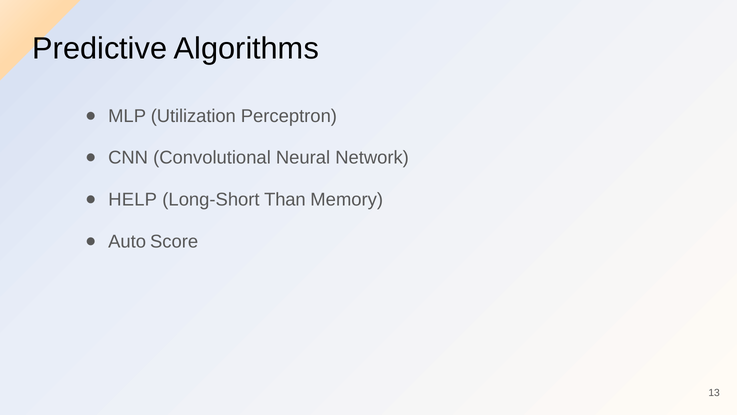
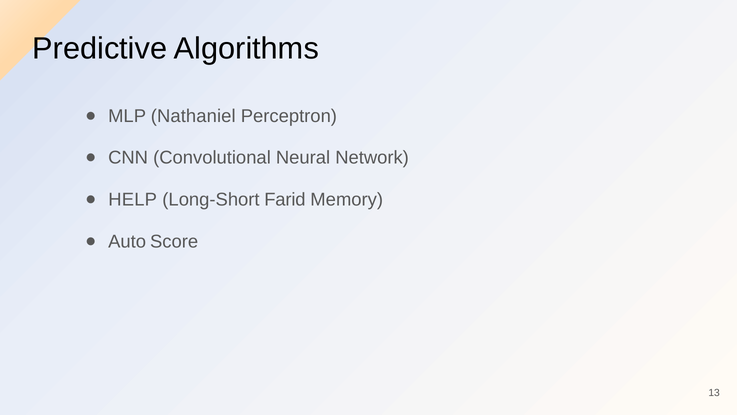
Utilization: Utilization -> Nathaniel (193, 116)
Than: Than -> Farid (285, 199)
